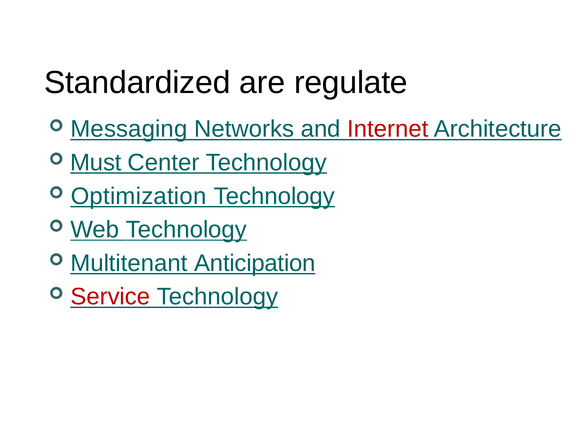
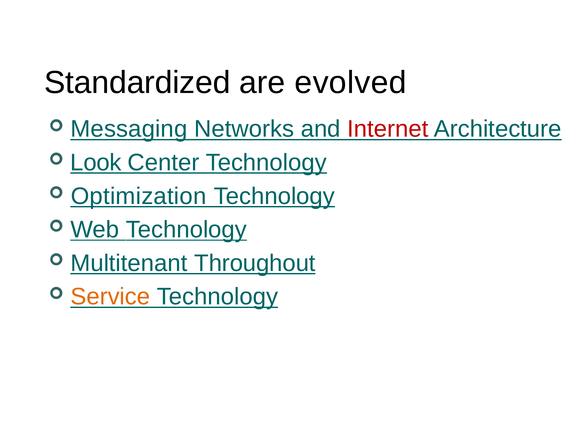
regulate: regulate -> evolved (351, 83)
Must: Must -> Look (96, 163)
Anticipation: Anticipation -> Throughout (255, 263)
Service colour: red -> orange (110, 297)
